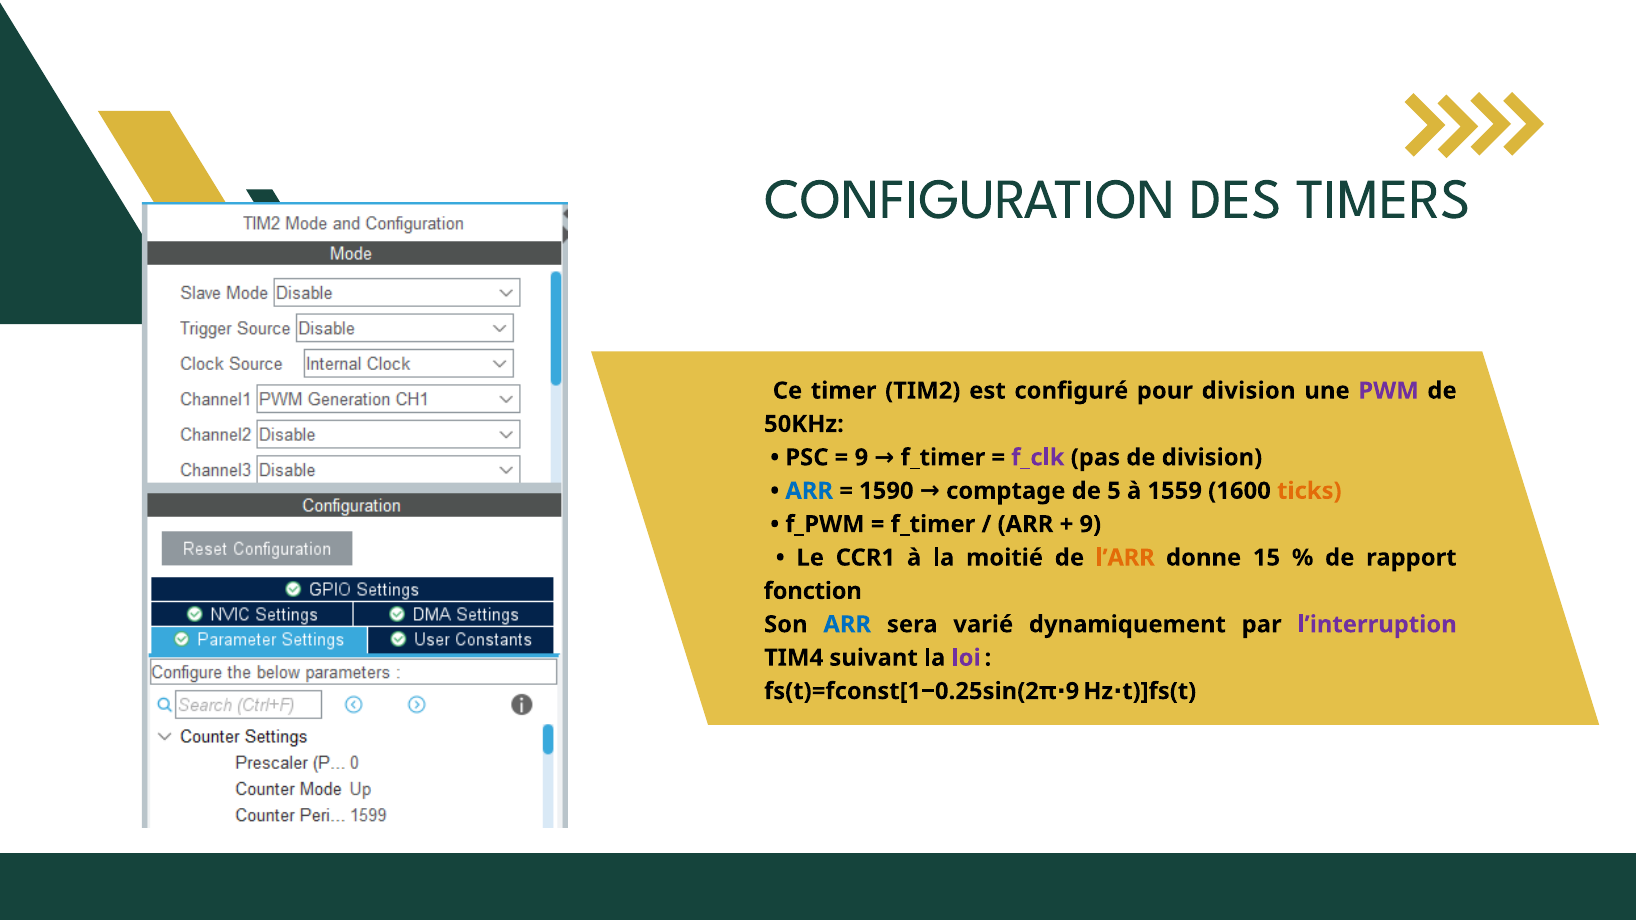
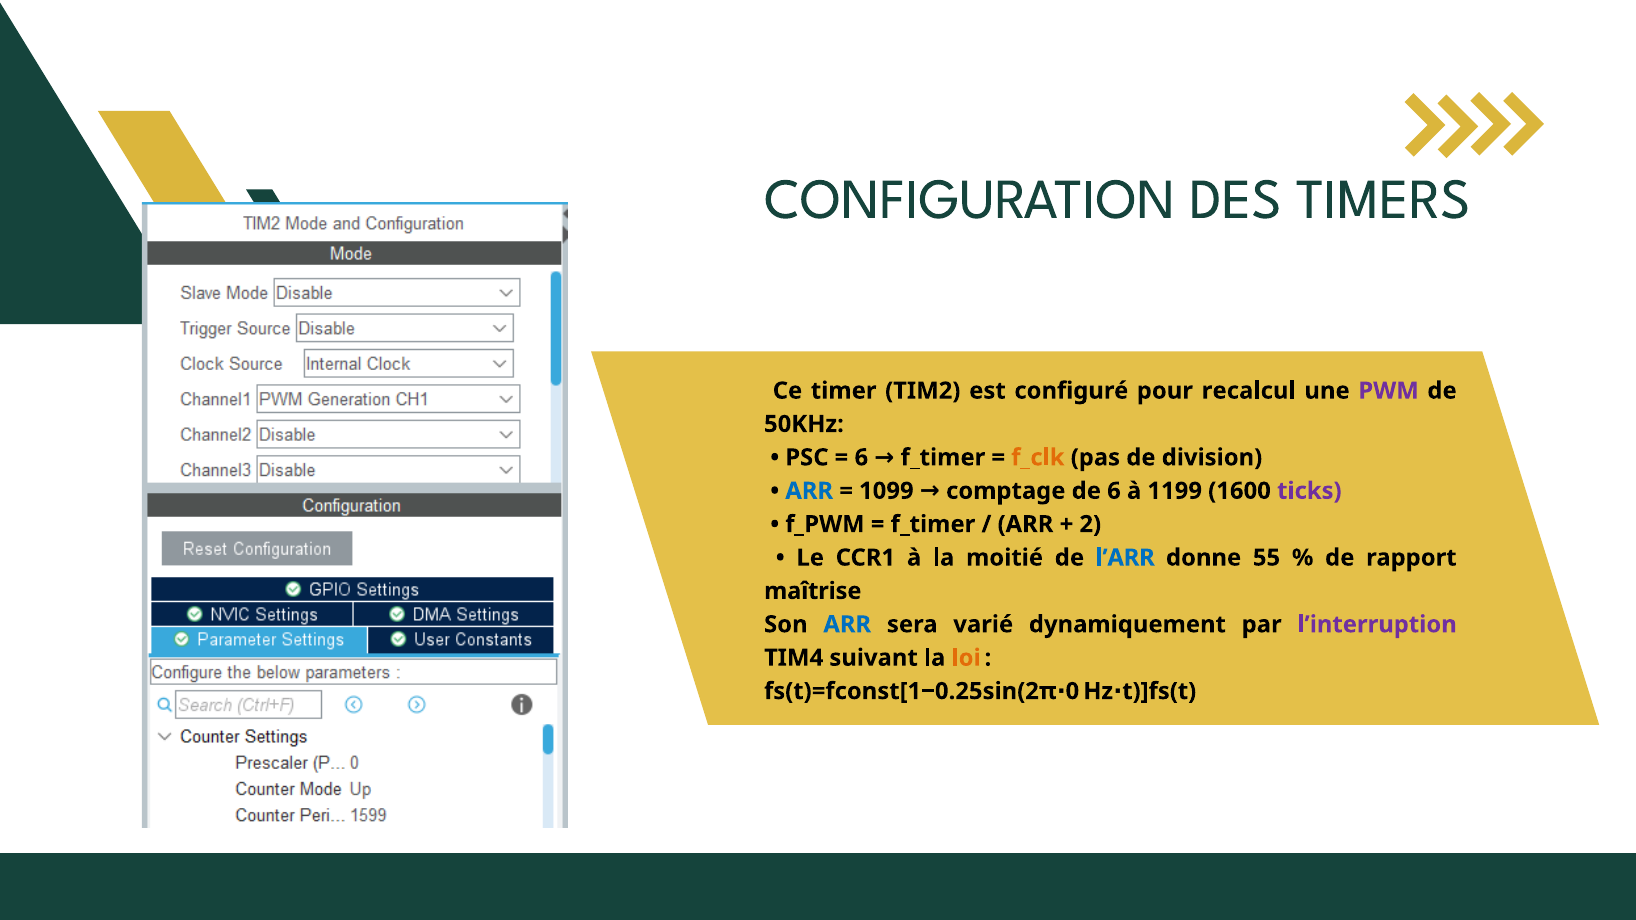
pour division: division -> recalcul (1249, 391)
9: 9 -> 6 (861, 458)
f_clk colour: purple -> orange (1038, 458)
1590: 1590 -> 1099 (886, 491)
de 5: 5 -> 6 (1114, 491)
1559: 1559 -> 1199 (1175, 491)
ticks colour: orange -> purple (1309, 491)
9: 9 -> 2 (1090, 524)
l’ARR colour: orange -> blue (1125, 558)
15: 15 -> 55 (1266, 558)
fonction: fonction -> maîtrise (813, 591)
loi colour: purple -> orange (966, 658)
9: 9 -> 0 (1072, 691)
